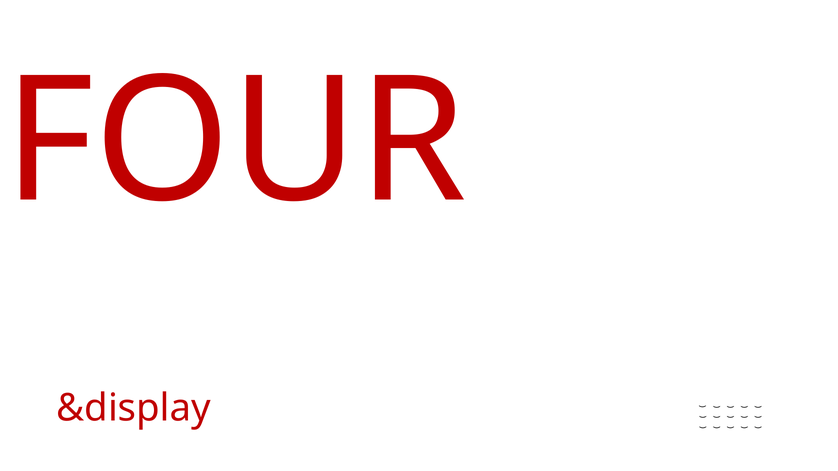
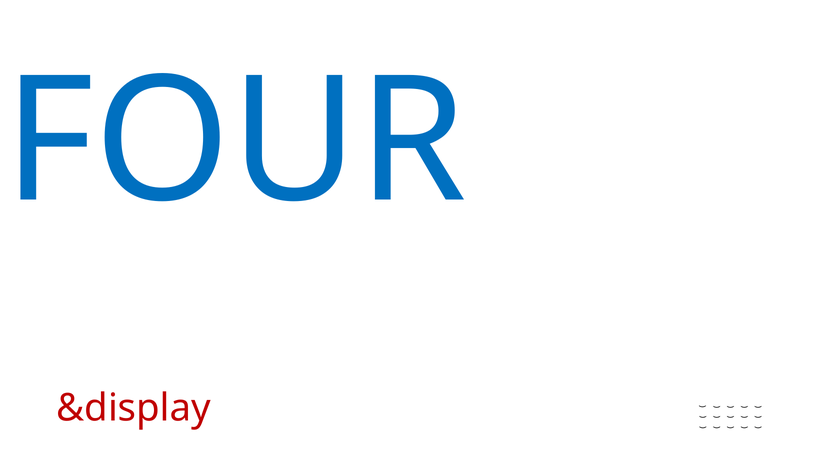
FOUR colour: red -> blue (235, 142)
